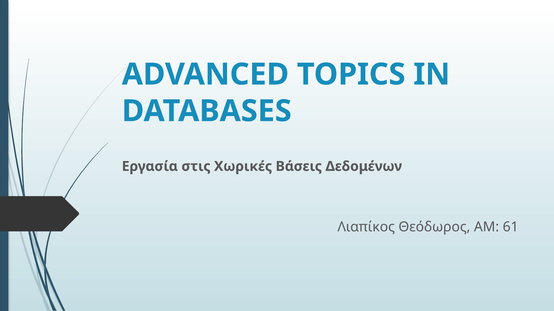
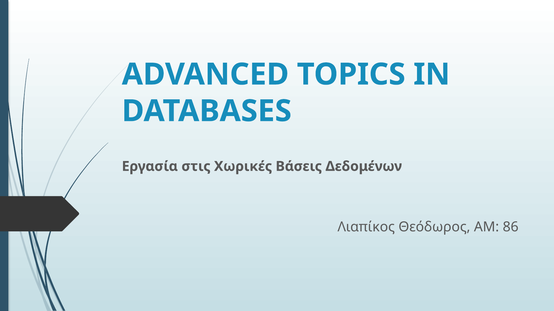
61: 61 -> 86 (511, 228)
